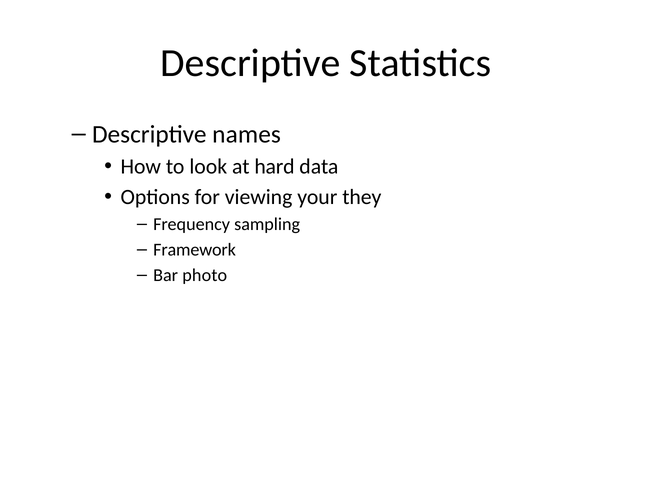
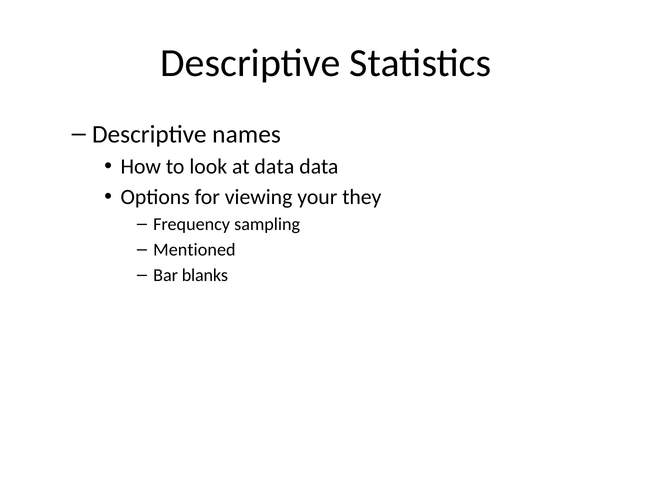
at hard: hard -> data (274, 167)
Framework: Framework -> Mentioned (194, 250)
photo: photo -> blanks (205, 275)
